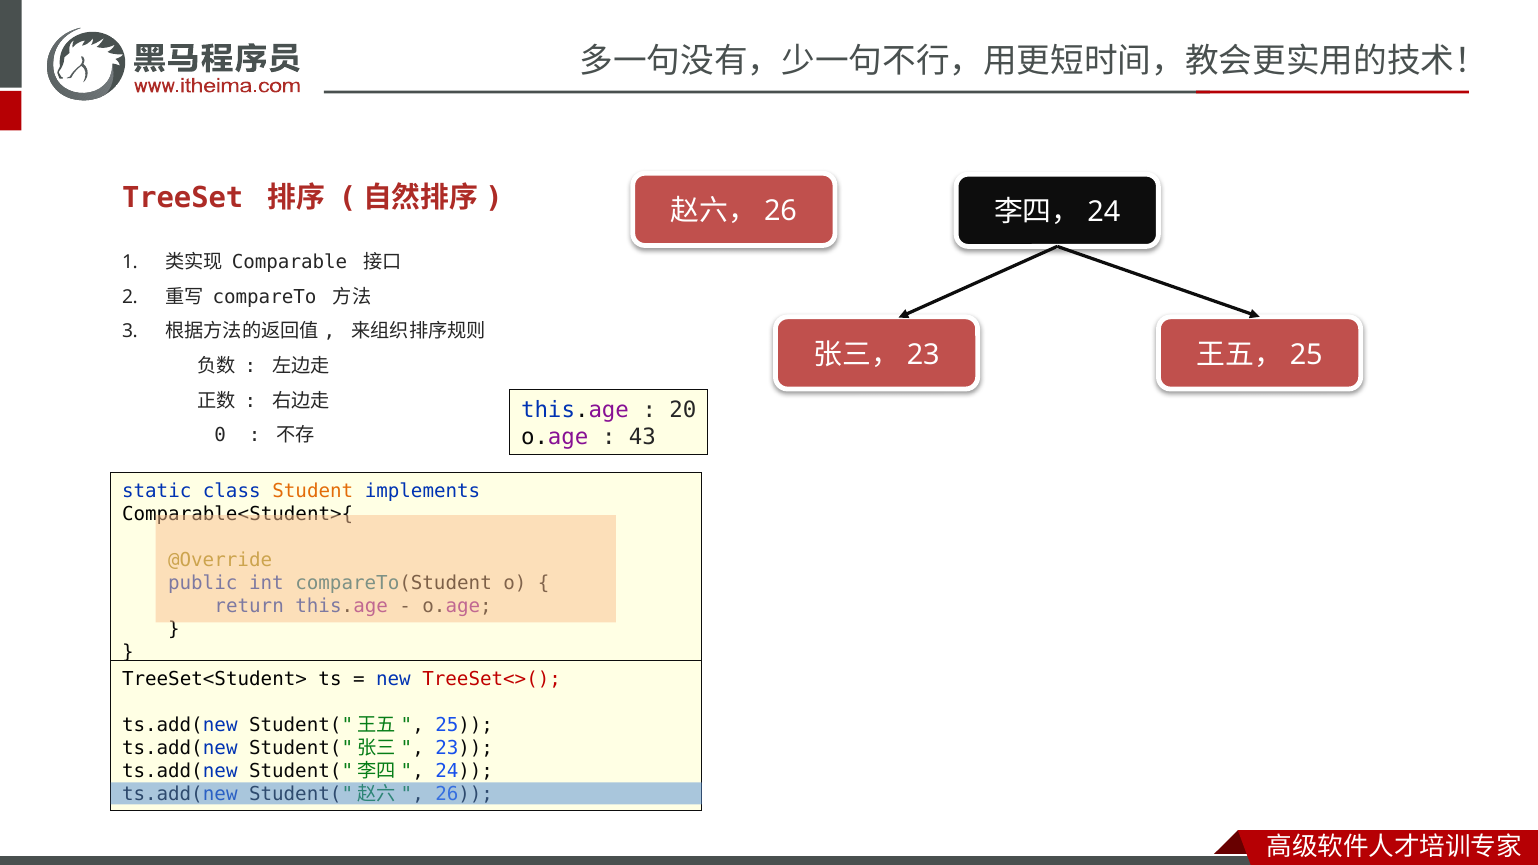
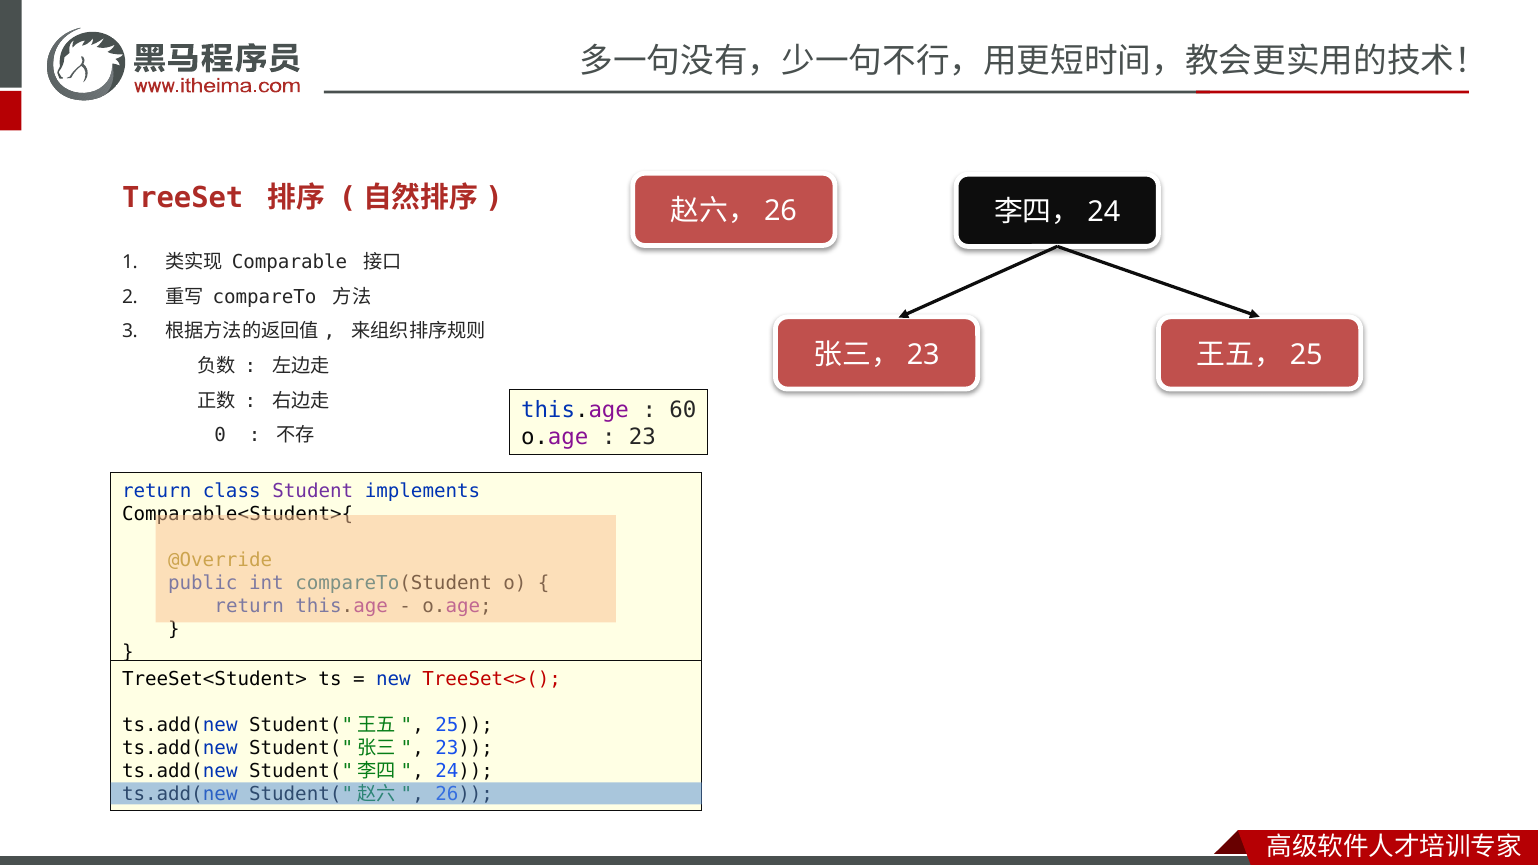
20: 20 -> 60 (683, 411)
43: 43 -> 23 (642, 438)
static: static -> return (157, 491)
Student colour: orange -> purple (313, 491)
